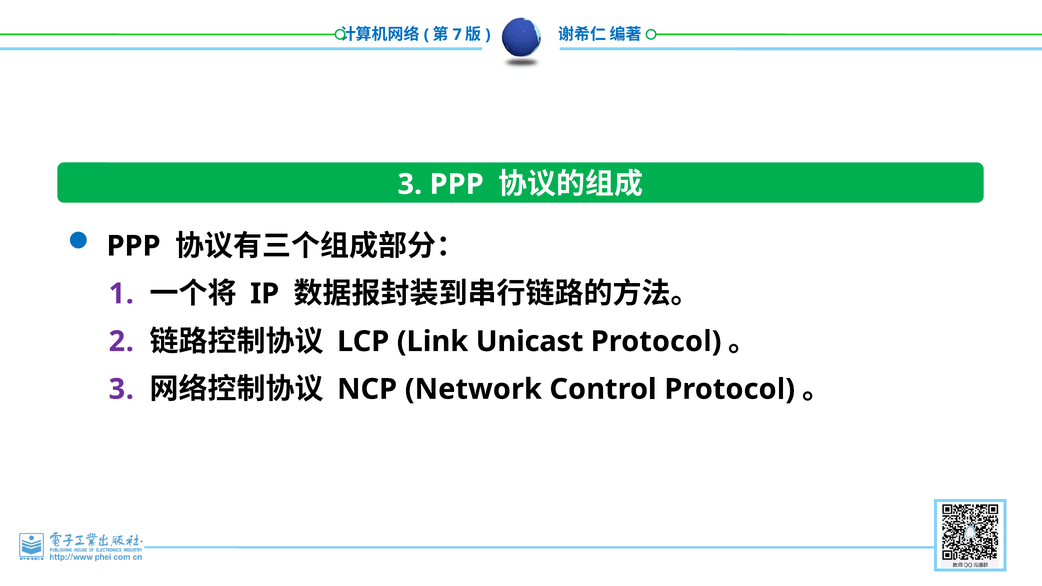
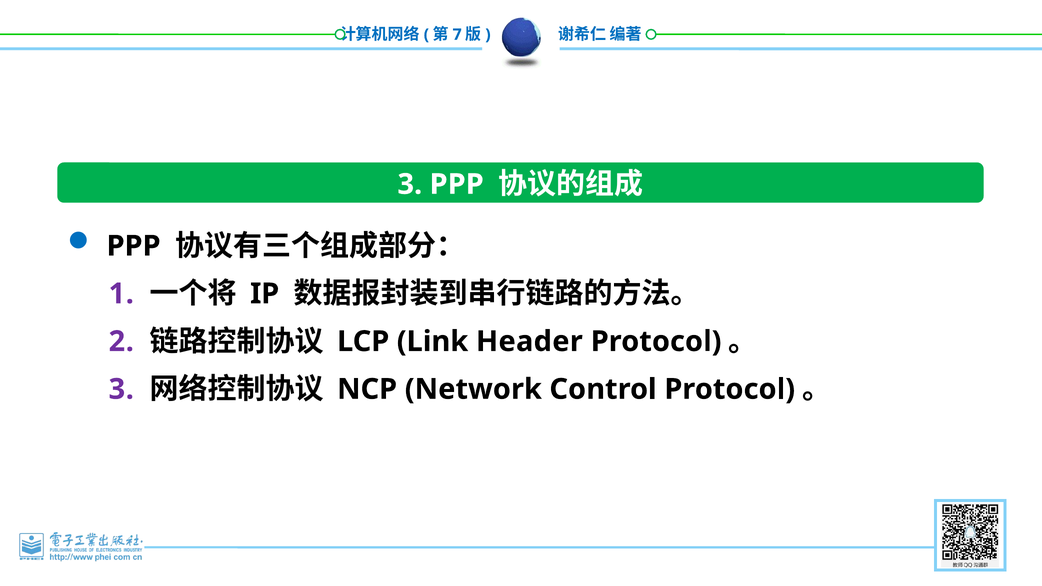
Unicast: Unicast -> Header (529, 342)
